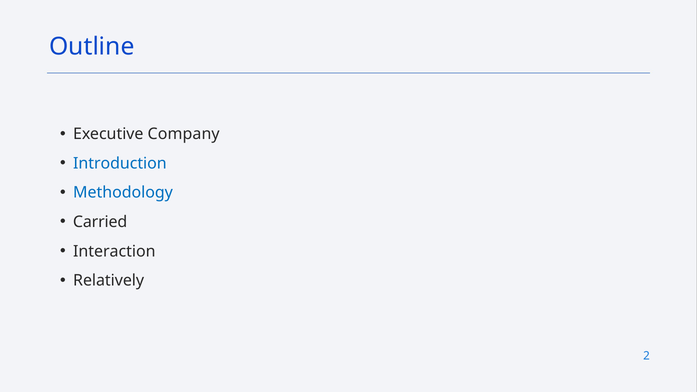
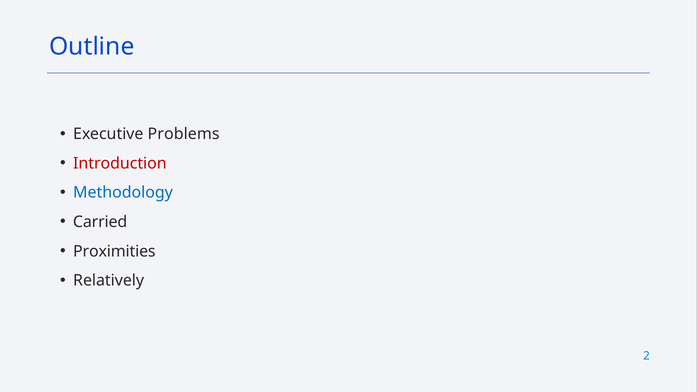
Company: Company -> Problems (184, 134)
Introduction colour: blue -> red (120, 163)
Interaction: Interaction -> Proximities (114, 251)
